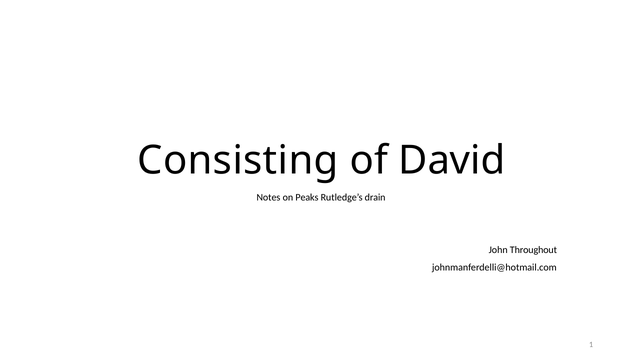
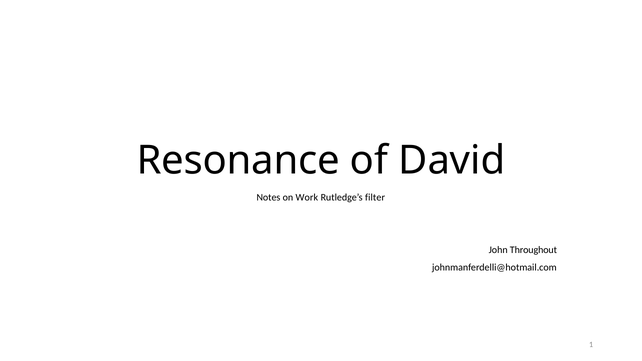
Consisting: Consisting -> Resonance (238, 160)
Peaks: Peaks -> Work (307, 197)
drain: drain -> filter (375, 197)
